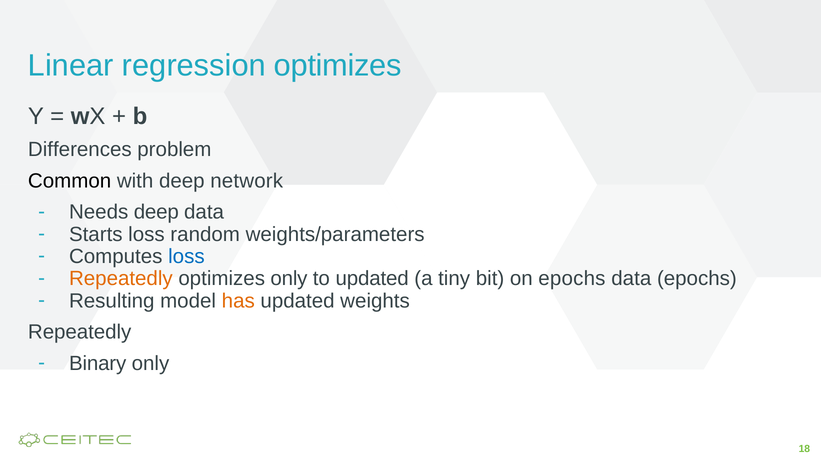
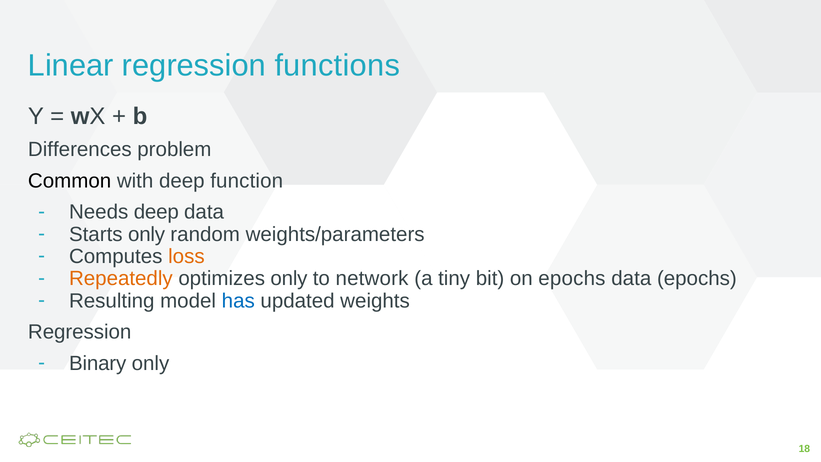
regression optimizes: optimizes -> functions (337, 65)
network: network -> function (247, 181)
Starts loss: loss -> only (147, 234)
loss colour: blue -> orange (186, 256)
to updated: updated -> network (372, 279)
has colour: orange -> blue (238, 301)
Repeatedly: Repeatedly -> Regression (80, 332)
